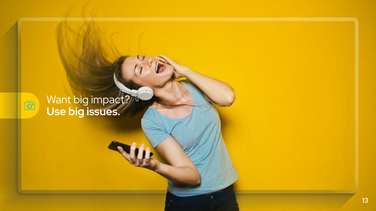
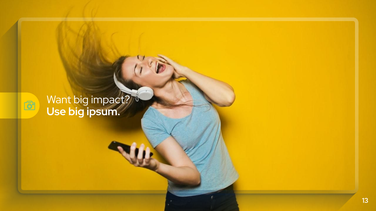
issues: issues -> ipsum (103, 112)
